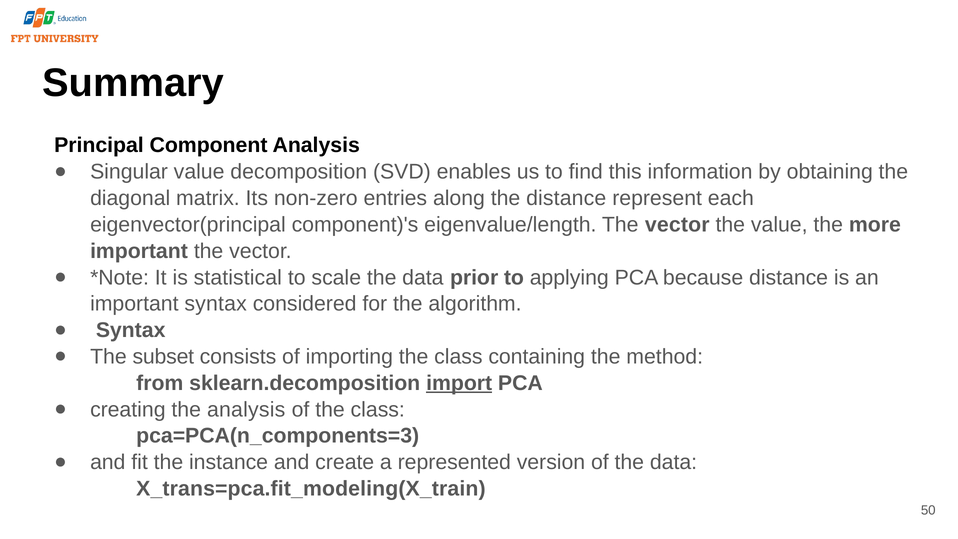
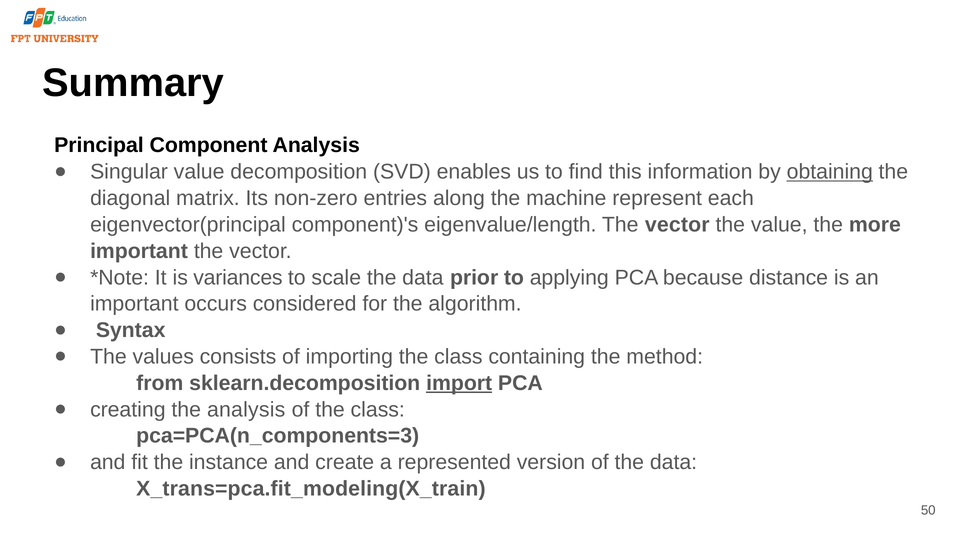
obtaining underline: none -> present (830, 172)
the distance: distance -> machine (566, 198)
statistical: statistical -> variances (238, 277)
important syntax: syntax -> occurs (216, 304)
subset: subset -> values (163, 357)
